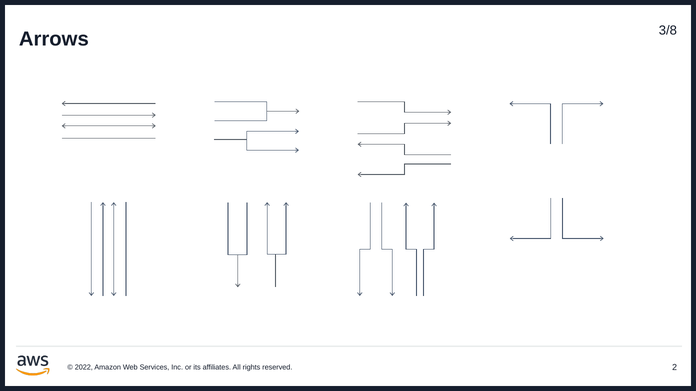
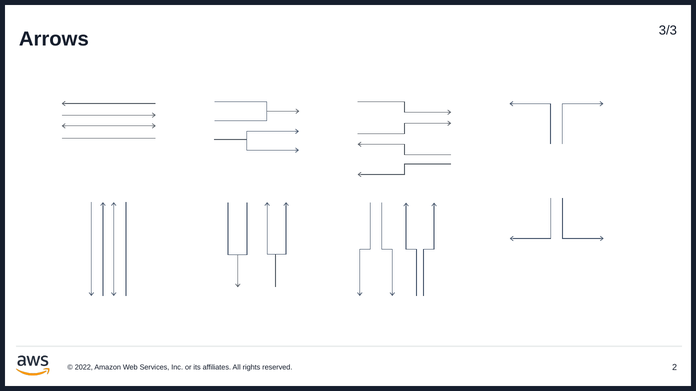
3/8: 3/8 -> 3/3 (668, 30)
